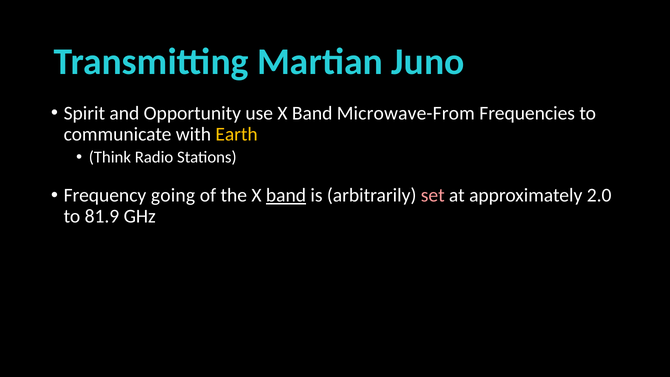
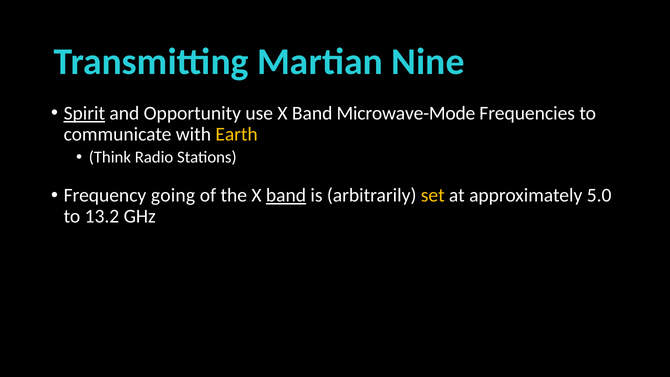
Juno: Juno -> Nine (428, 62)
Spirit underline: none -> present (84, 113)
Microwave-From: Microwave-From -> Microwave-Mode (406, 113)
set colour: pink -> yellow (433, 195)
2.0: 2.0 -> 5.0 (599, 195)
81.9: 81.9 -> 13.2 (102, 216)
